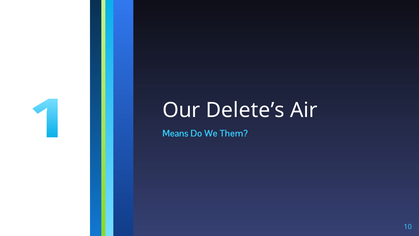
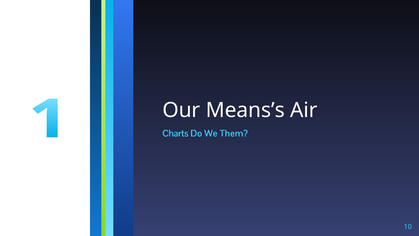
Delete’s: Delete’s -> Means’s (245, 110)
Means: Means -> Charts (175, 133)
